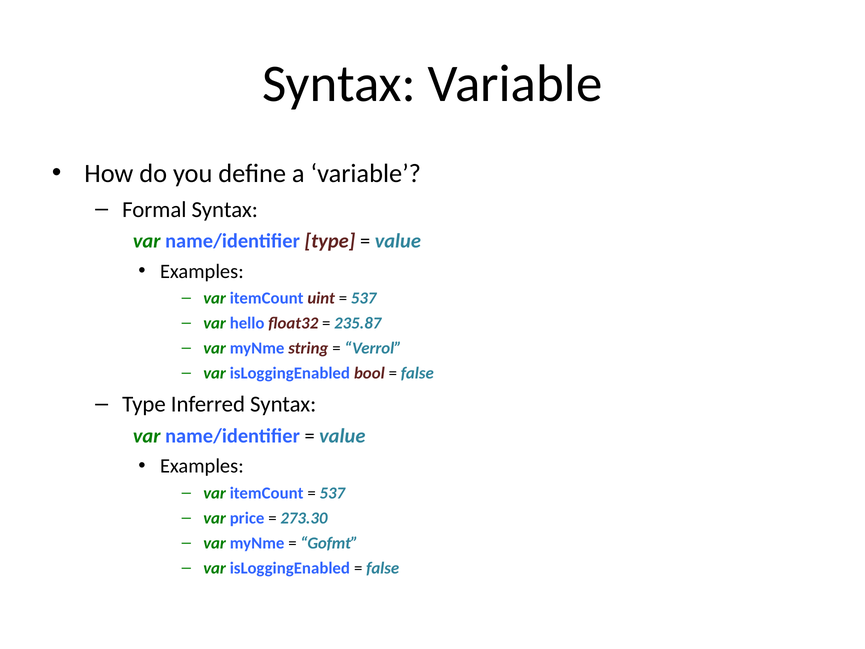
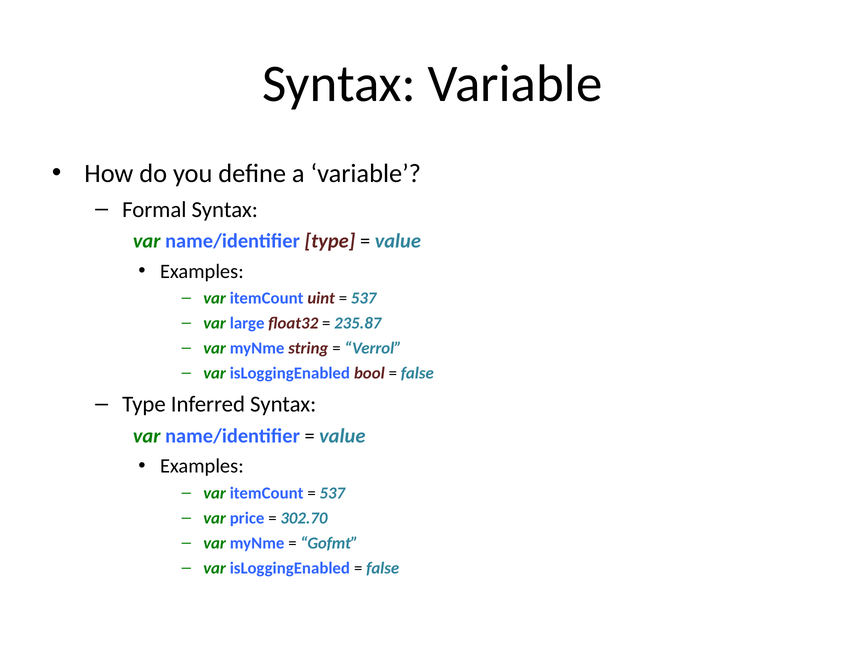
hello: hello -> large (247, 323)
273.30: 273.30 -> 302.70 (304, 518)
